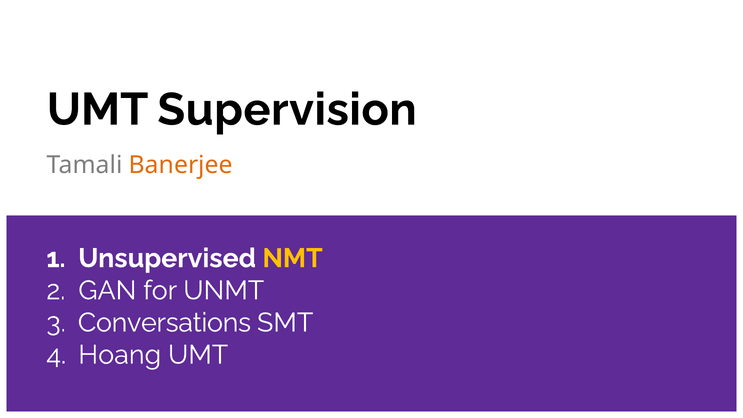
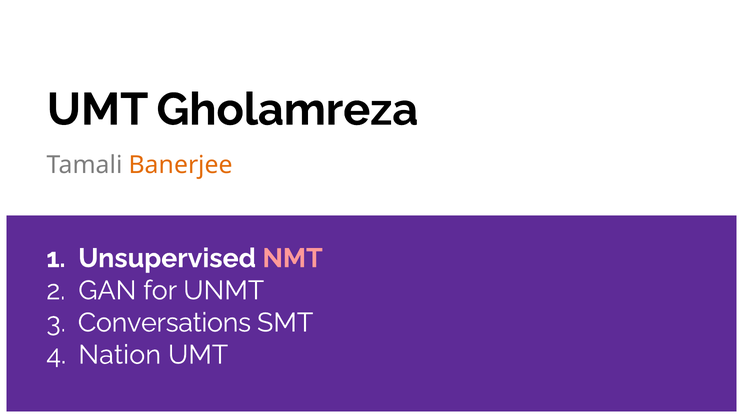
Supervision: Supervision -> Gholamreza (287, 110)
NMT colour: yellow -> pink (293, 258)
Hoang: Hoang -> Nation (120, 355)
